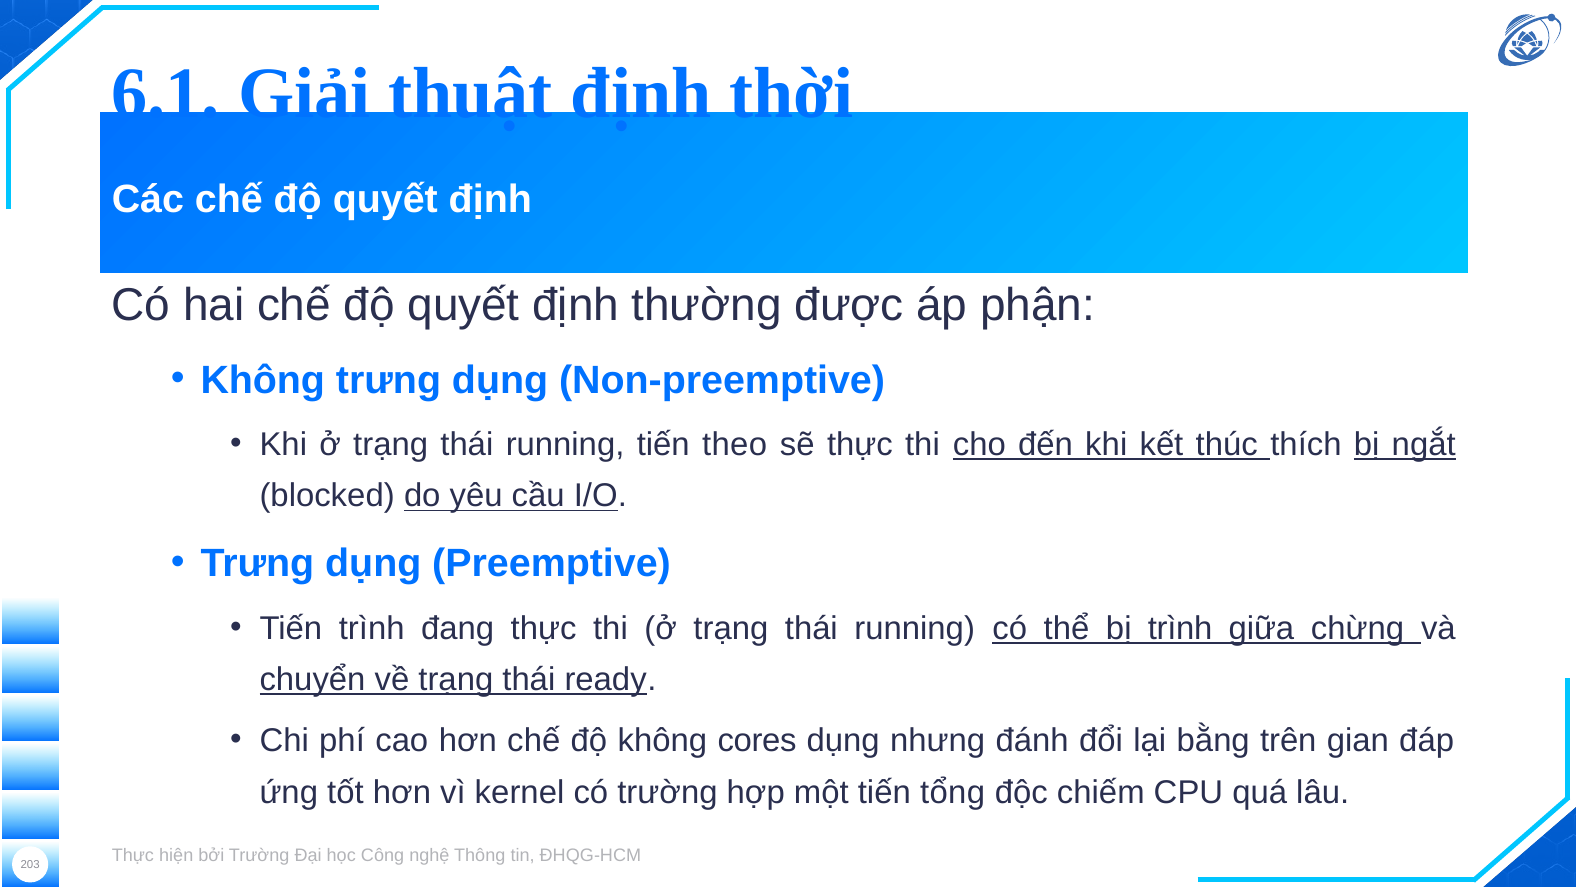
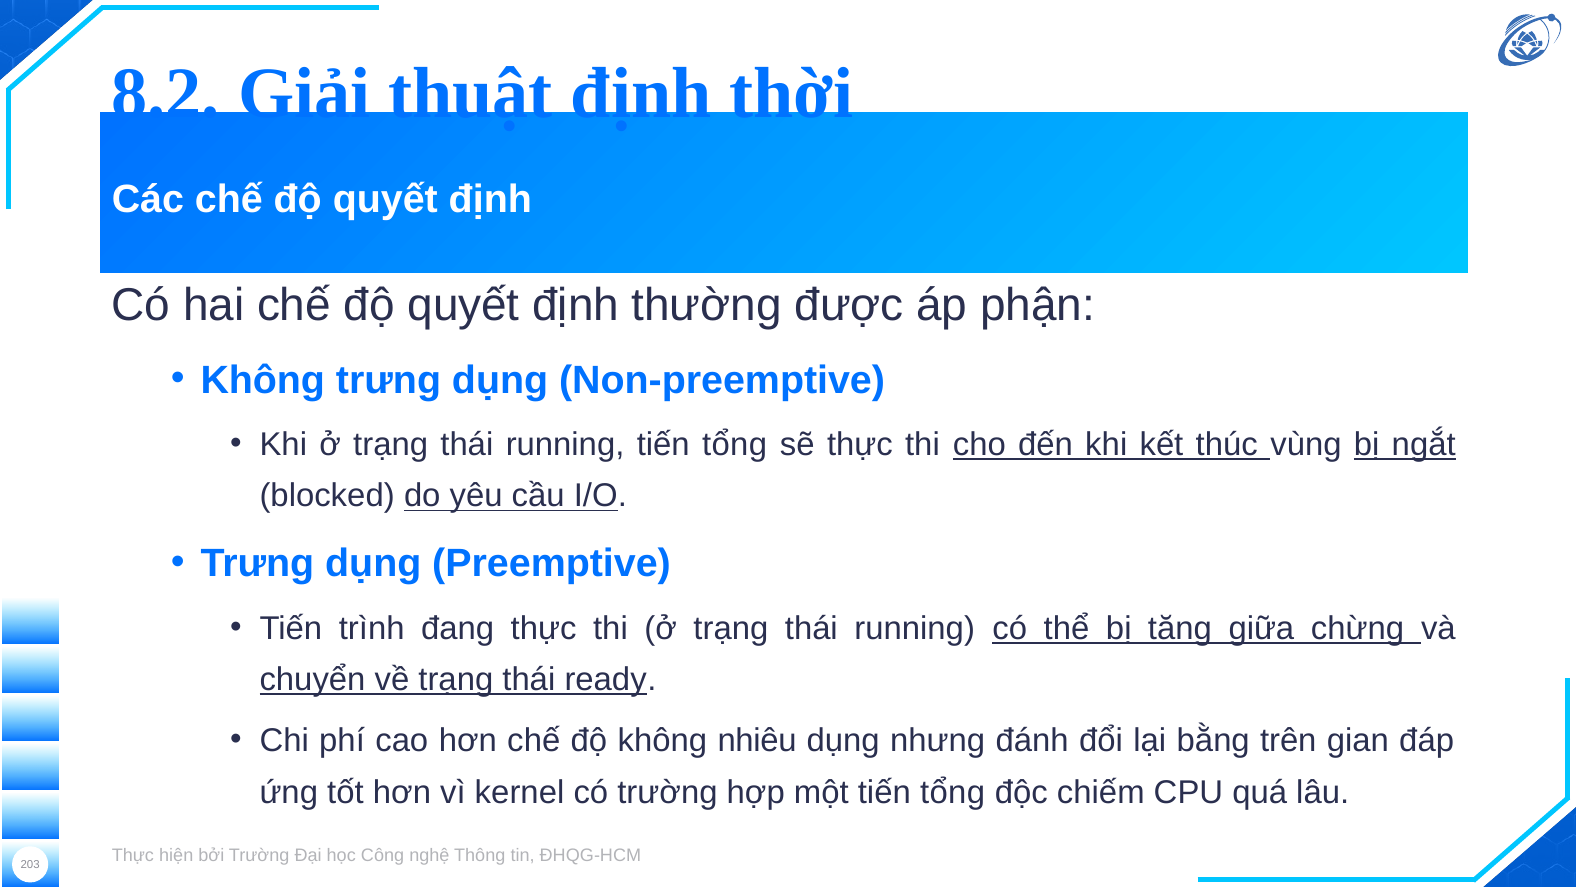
6.1: 6.1 -> 8.2 (166, 93)
running tiến theo: theo -> tổng (735, 445)
thích: thích -> vùng (1306, 445)
bị trình: trình -> tăng (1180, 628)
cores: cores -> nhiêu (757, 740)
